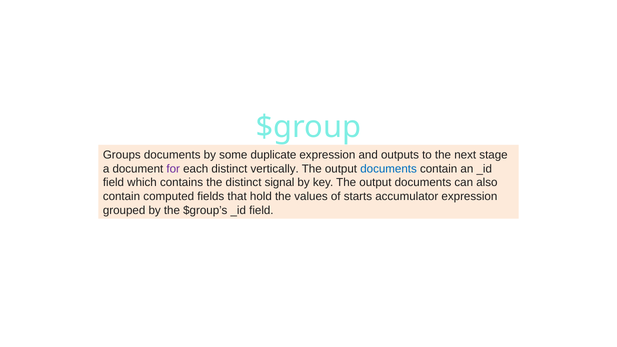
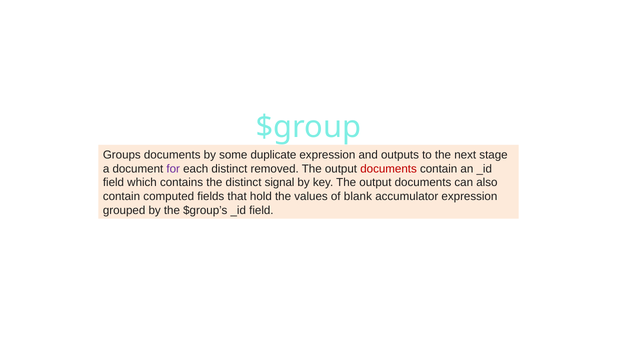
vertically: vertically -> removed (275, 169)
documents colour: blue -> red (389, 169)
starts: starts -> blank (358, 197)
